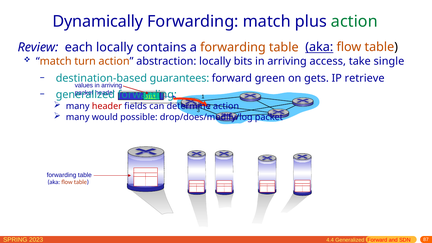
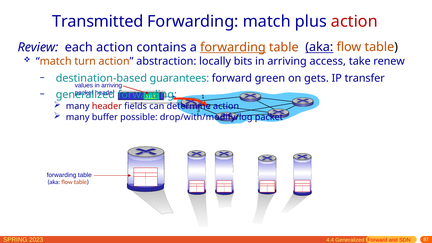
Dynamically: Dynamically -> Transmitted (98, 21)
action colour: green -> red (354, 21)
each locally: locally -> action (115, 47)
forwarding underline: none -> present (233, 47)
single: single -> renew (389, 61)
retrieve: retrieve -> transfer (365, 78)
would: would -> buffer (105, 117)
drop/does/modify/log: drop/does/modify/log -> drop/with/modify/log (206, 117)
